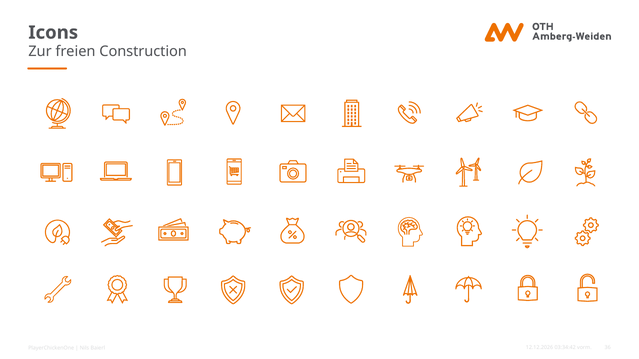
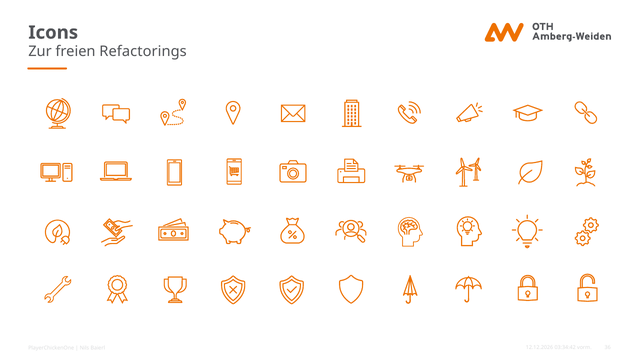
Construction: Construction -> Refactorings (143, 51)
